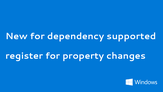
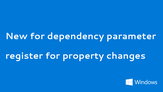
supported: supported -> parameter (131, 36)
